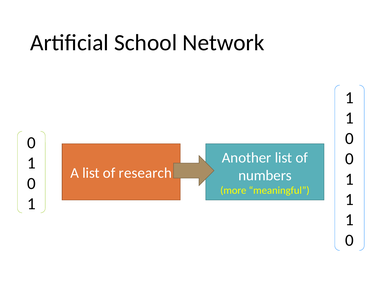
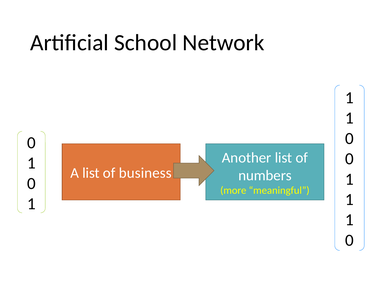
research: research -> business (145, 173)
